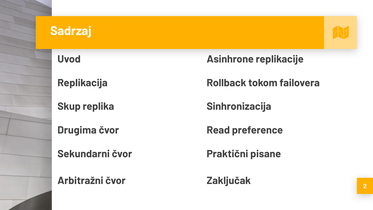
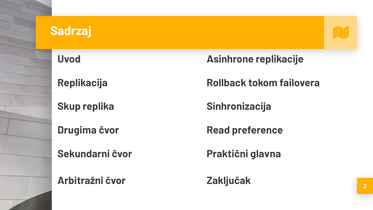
pisane: pisane -> glavna (266, 154)
